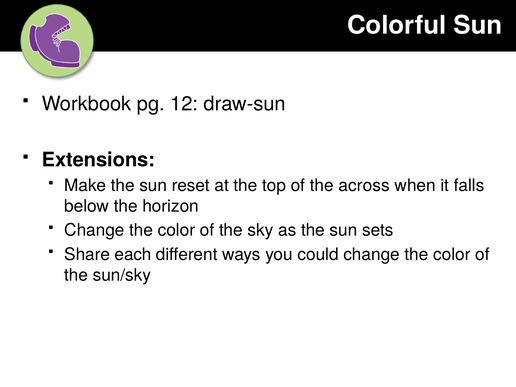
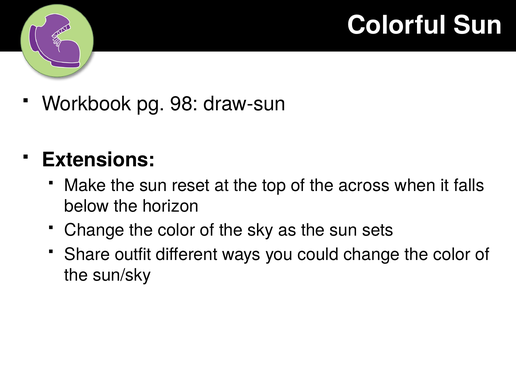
12: 12 -> 98 (184, 104)
each: each -> outfit (133, 254)
